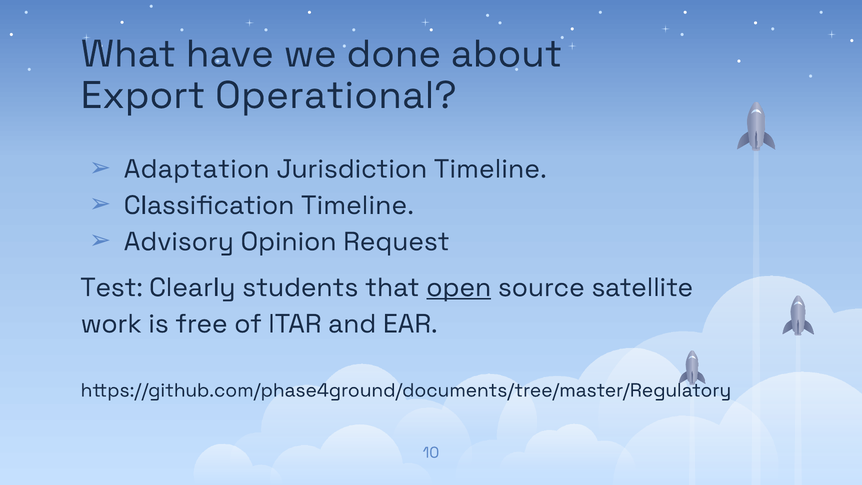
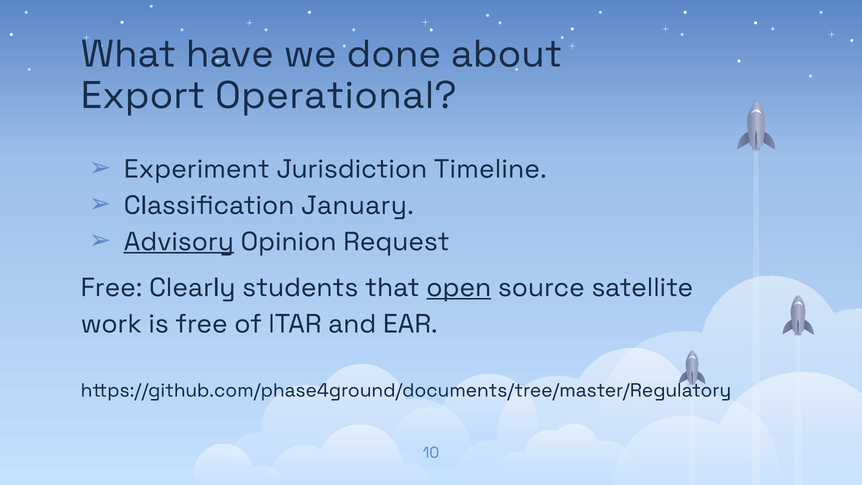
Adaptation: Adaptation -> Experiment (197, 169)
Classification Timeline: Timeline -> January (357, 205)
Advisory underline: none -> present (179, 241)
Test: Test -> Free (112, 287)
